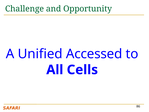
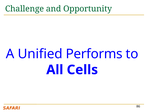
Accessed: Accessed -> Performs (94, 54)
